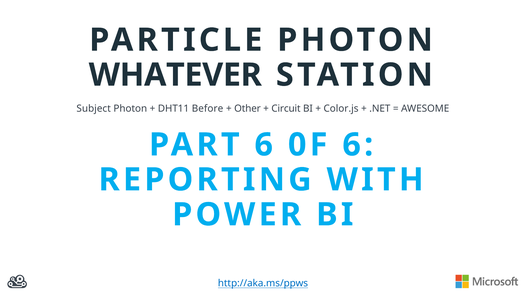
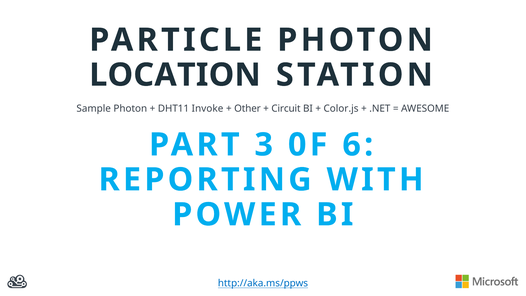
WHATEVER: WHATEVER -> LOCATION (175, 75)
Subject: Subject -> Sample (94, 109)
Before: Before -> Invoke (208, 109)
PART 6: 6 -> 3 (264, 145)
